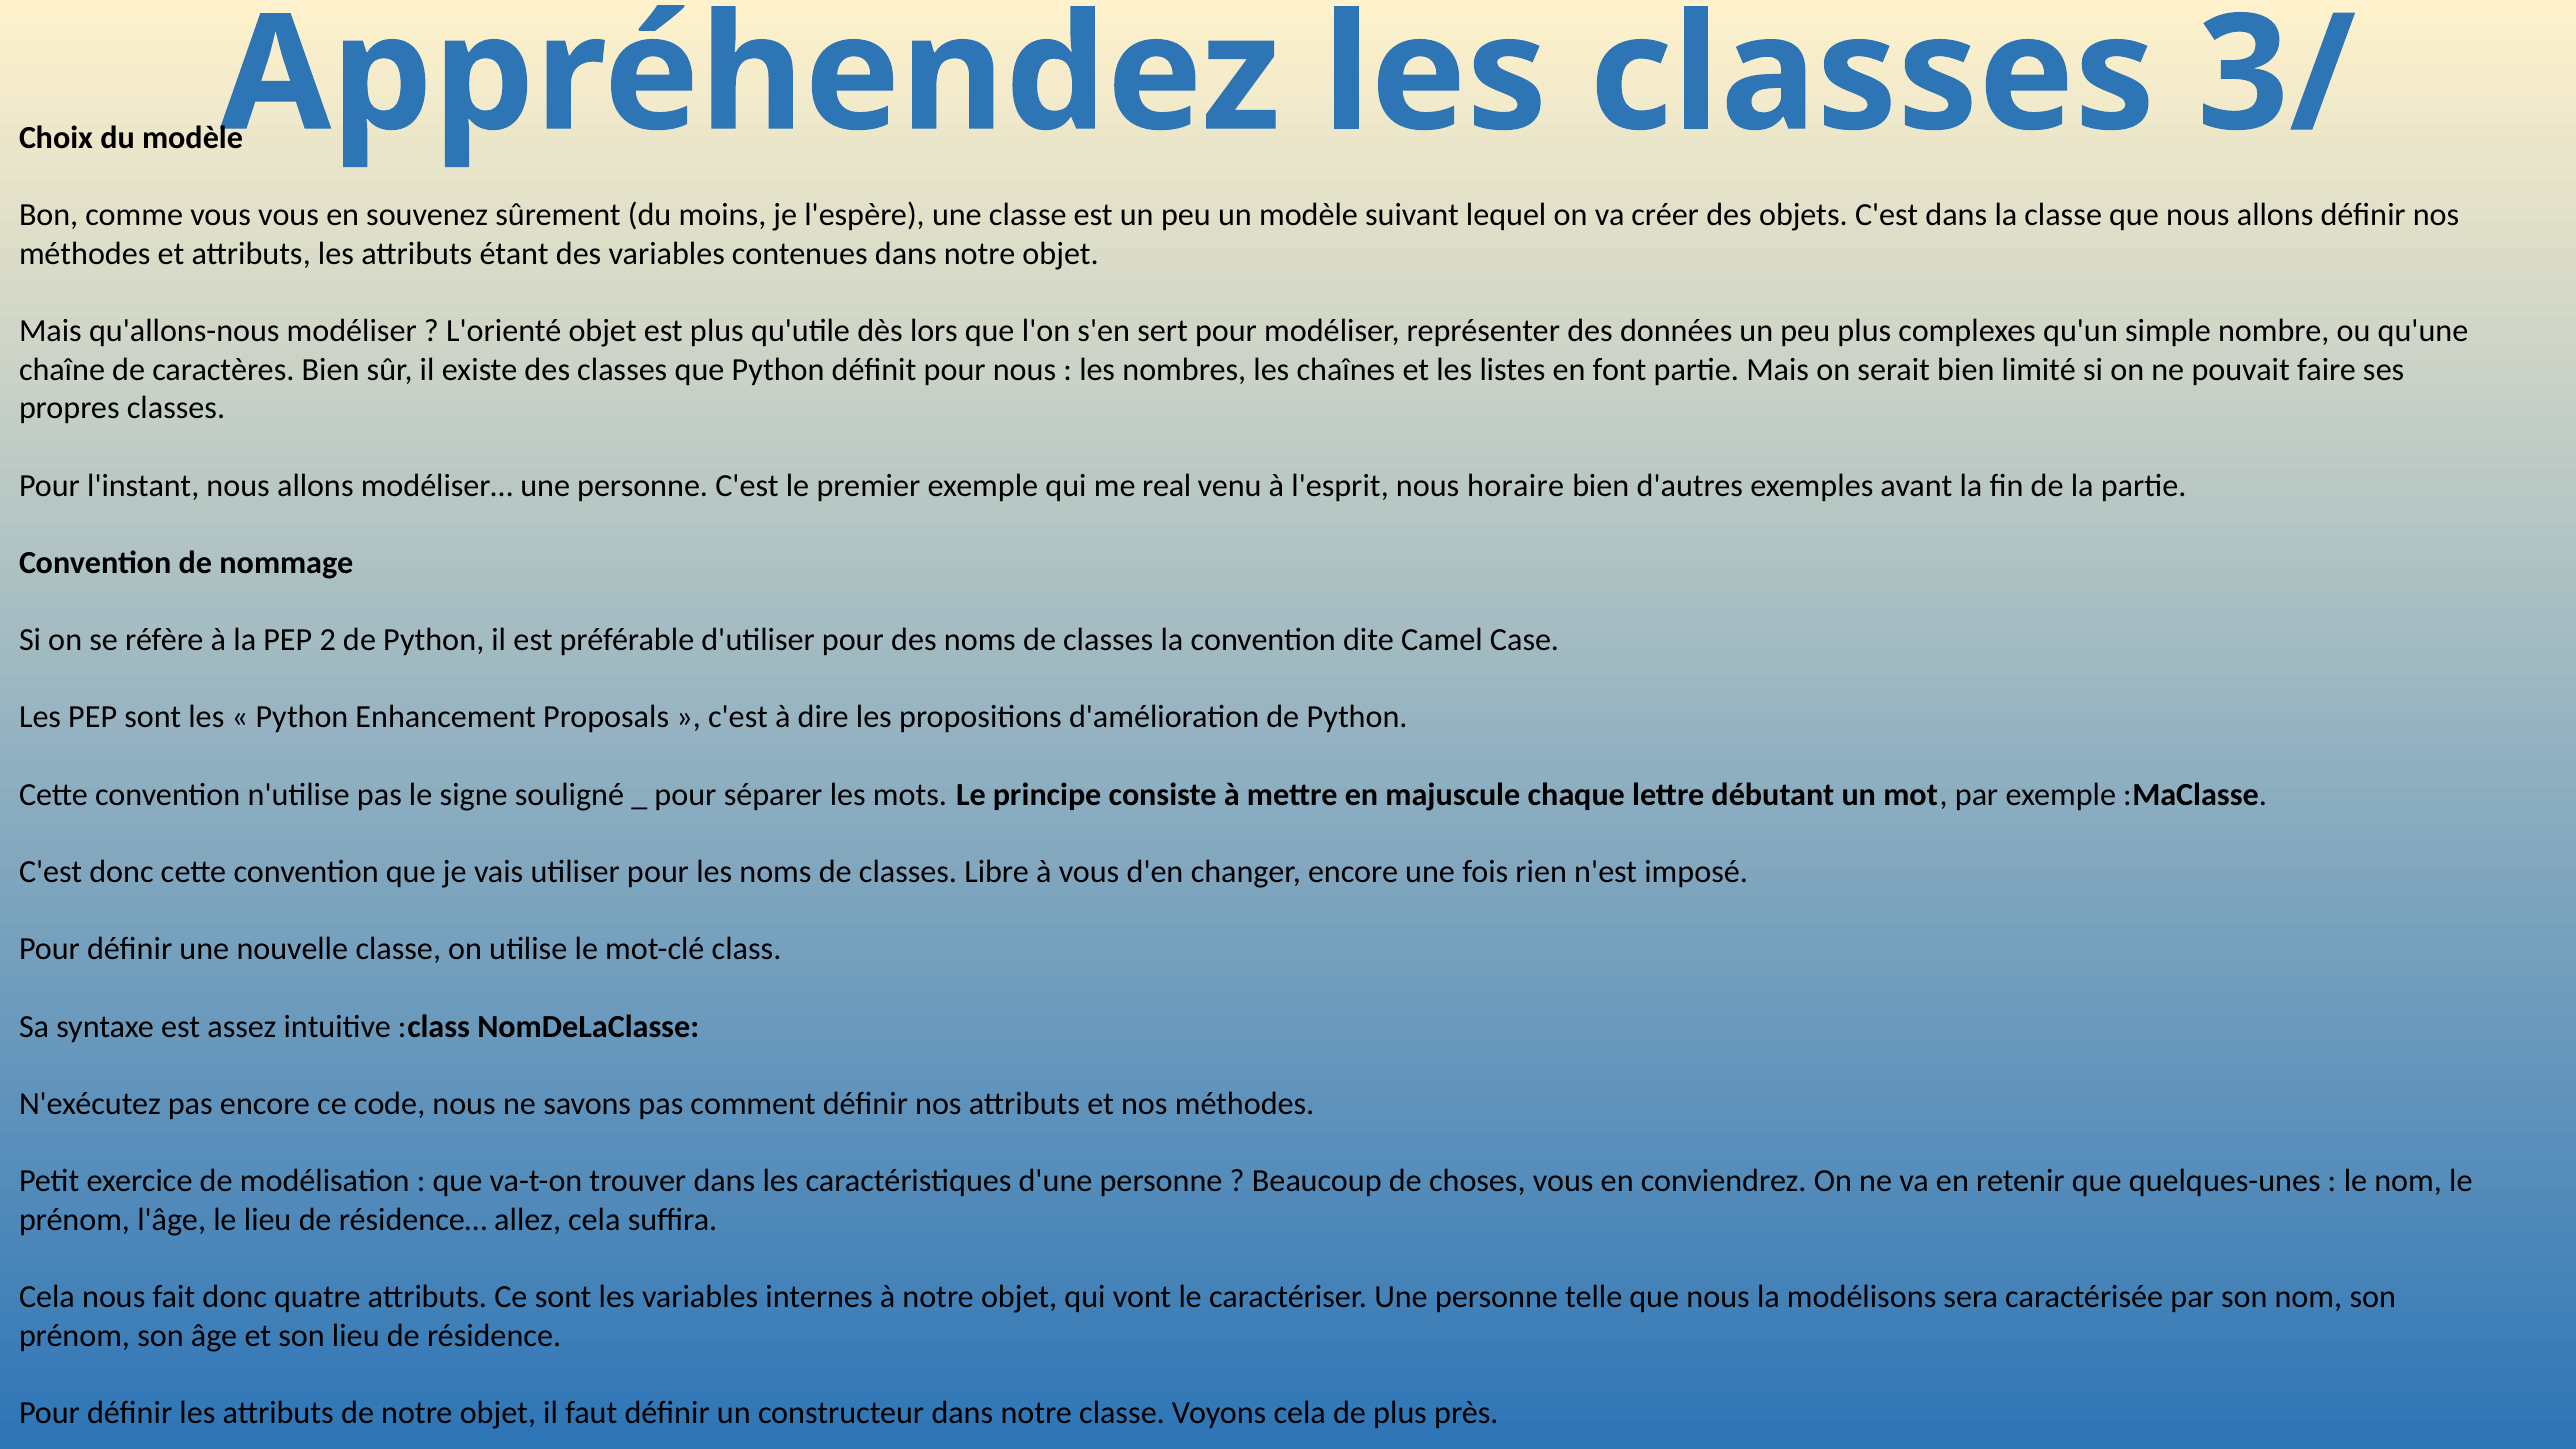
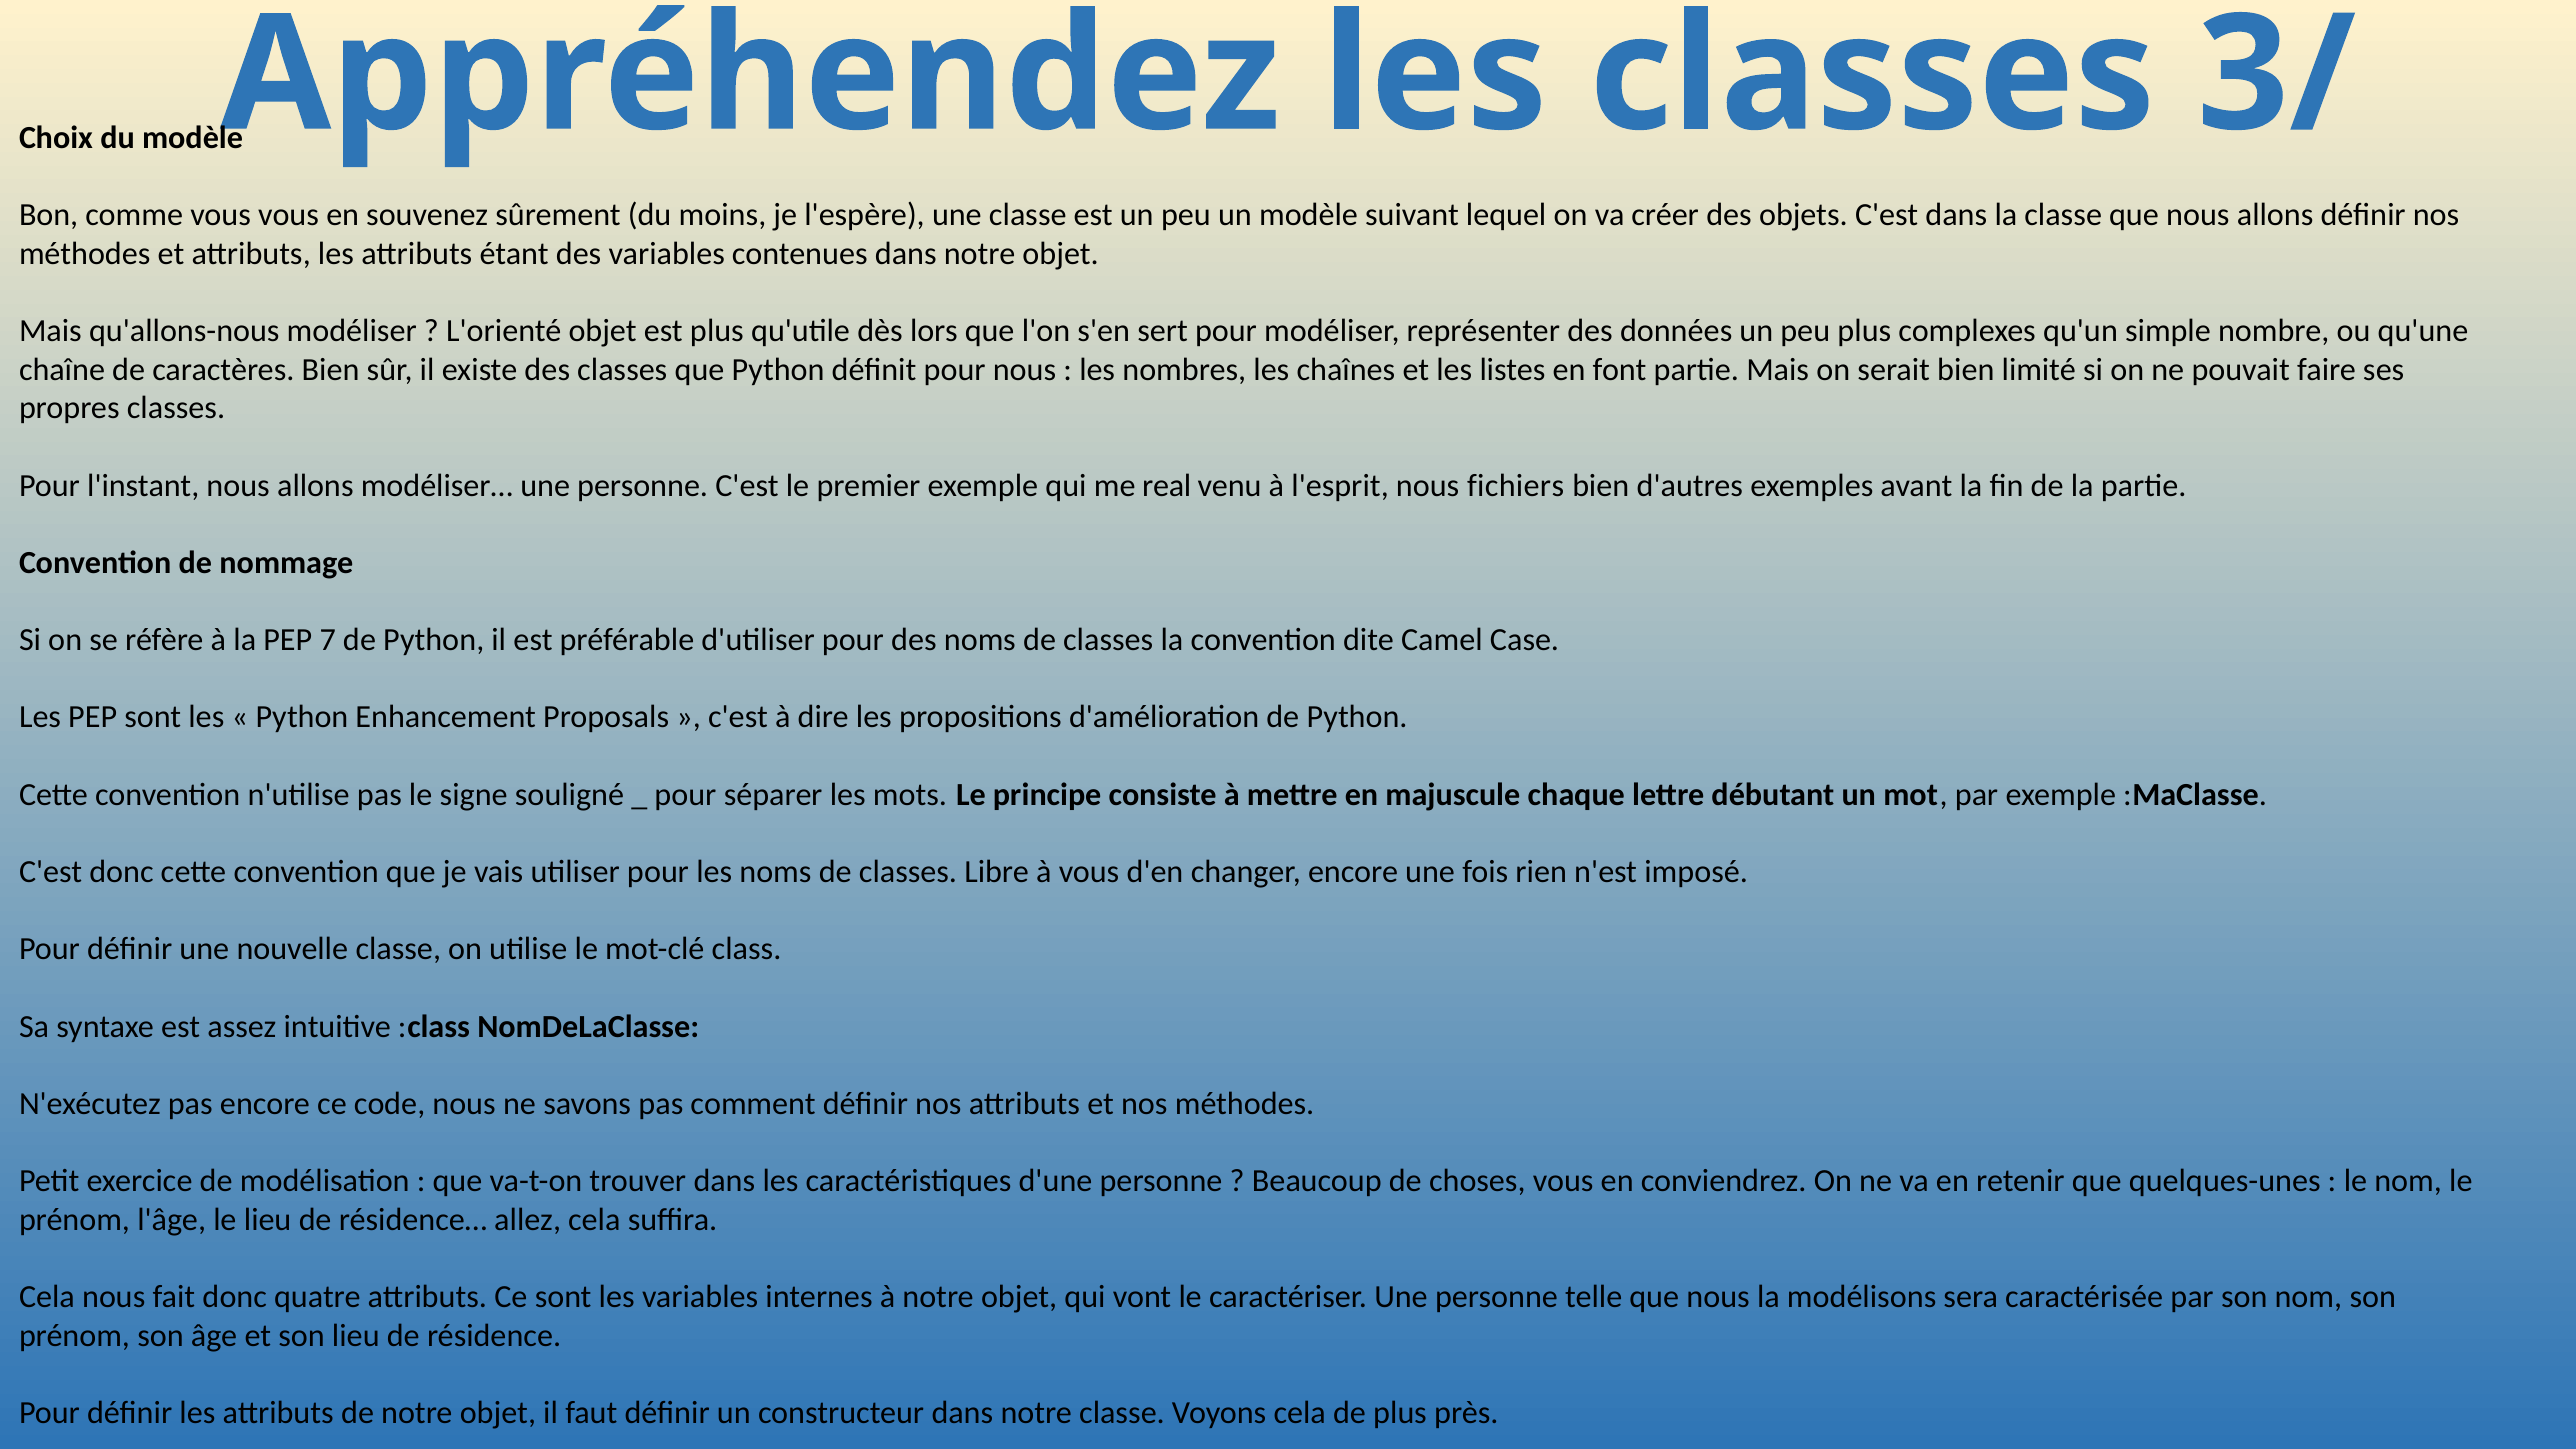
horaire: horaire -> fichiers (1516, 486)
2: 2 -> 7 (328, 640)
